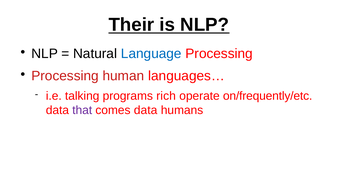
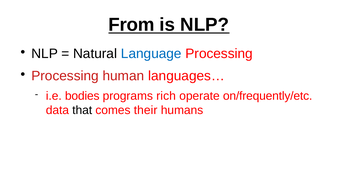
Their: Their -> From (131, 25)
talking: talking -> bodies (82, 96)
that colour: purple -> black (82, 110)
comes data: data -> their (146, 110)
